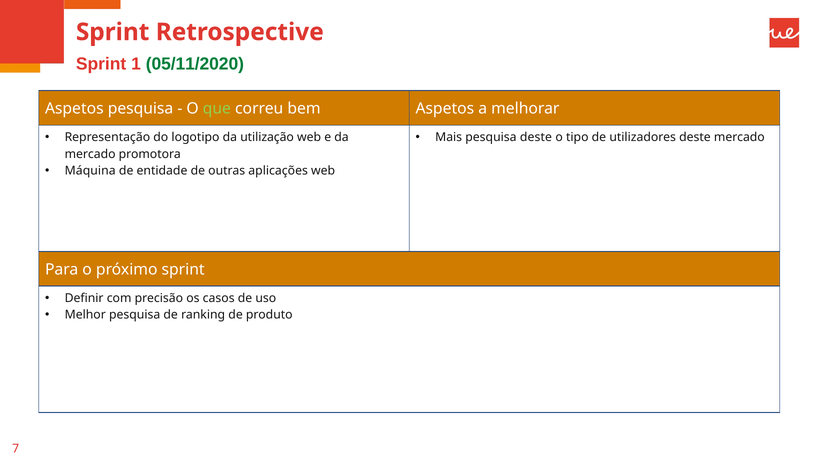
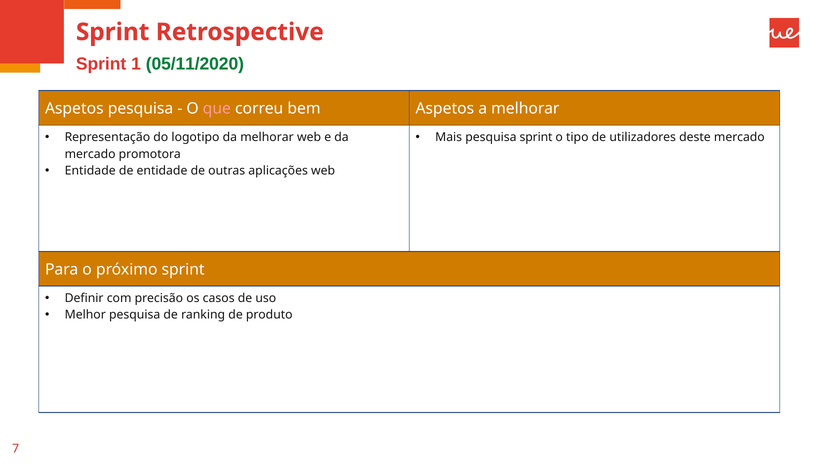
que colour: light green -> pink (217, 109)
da utilização: utilização -> melhorar (267, 137)
pesquisa deste: deste -> sprint (536, 137)
Máquina: Máquina -> Entidade (90, 171)
